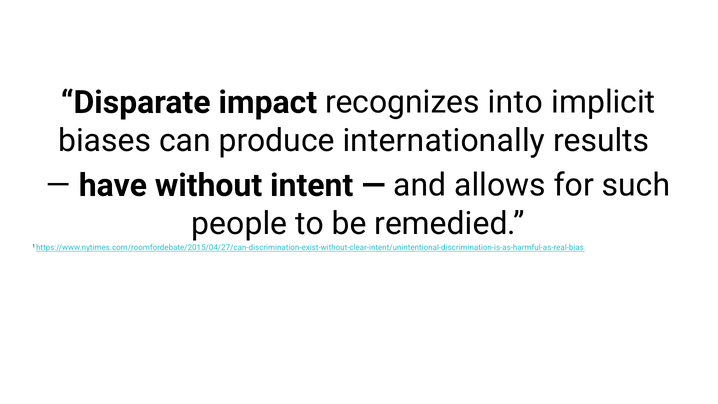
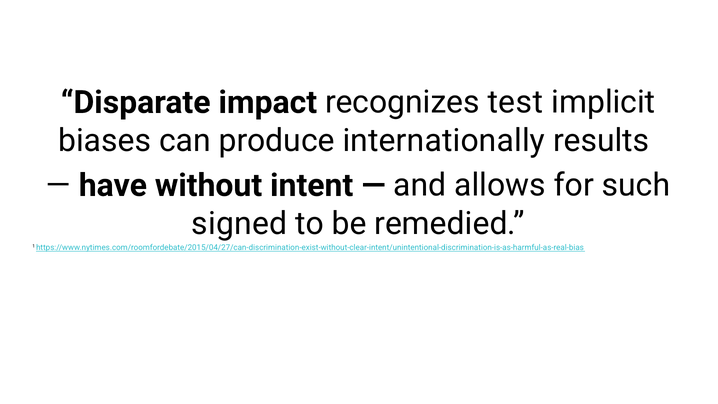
into: into -> test (515, 102)
people: people -> signed (239, 224)
